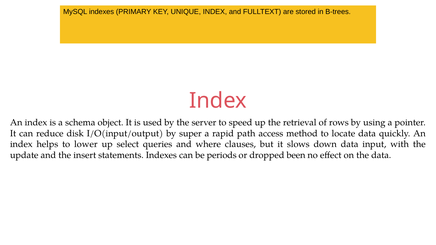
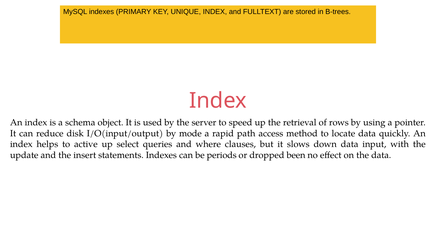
super: super -> mode (190, 133)
lower: lower -> active (86, 144)
